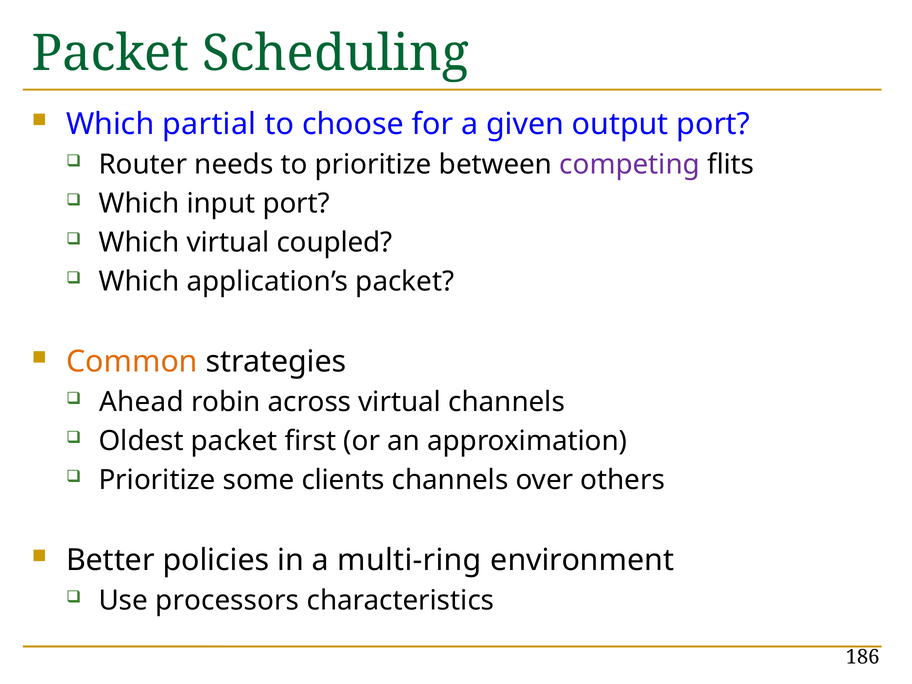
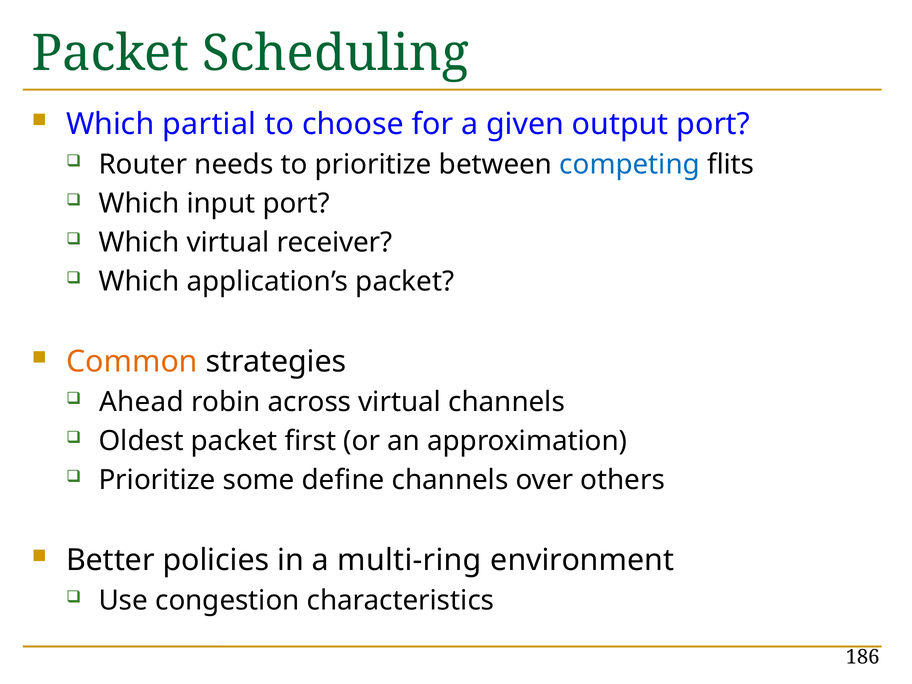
competing colour: purple -> blue (630, 165)
coupled: coupled -> receiver (334, 243)
clients: clients -> define (343, 480)
processors: processors -> congestion (227, 601)
